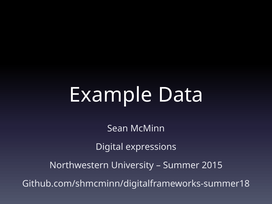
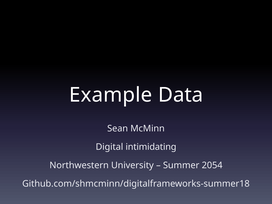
expressions: expressions -> intimidating (151, 147)
2015: 2015 -> 2054 (212, 165)
